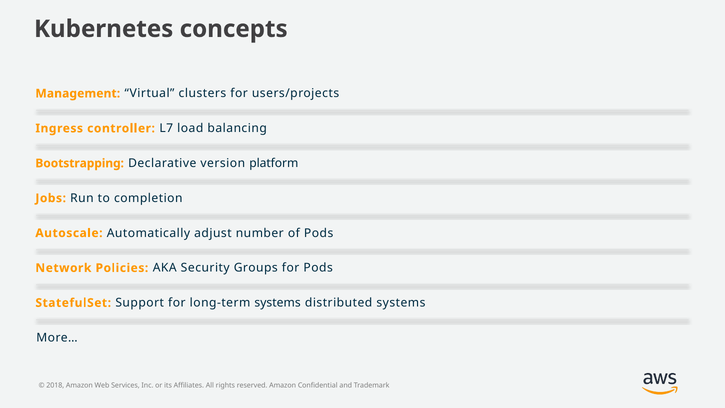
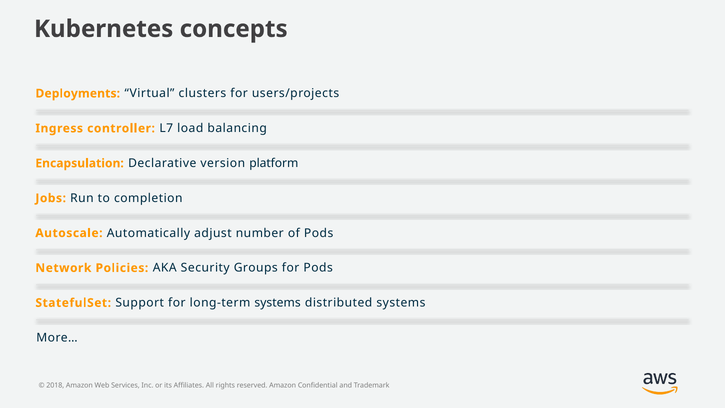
Management: Management -> Deployments (78, 93)
Bootstrapping: Bootstrapping -> Encapsulation (80, 163)
